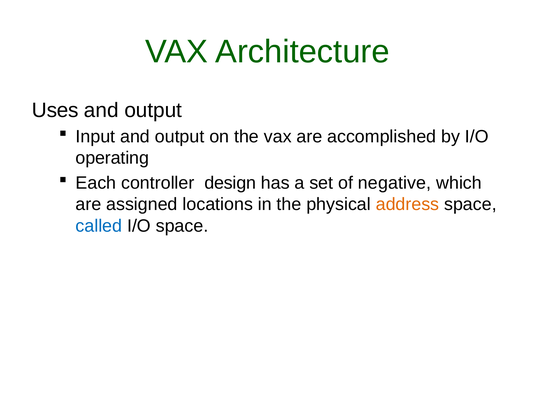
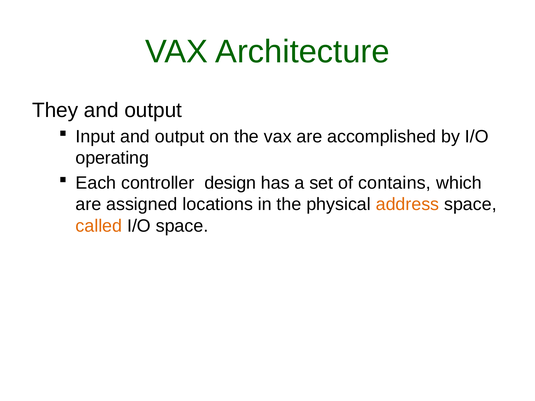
Uses: Uses -> They (55, 110)
negative: negative -> contains (395, 183)
called colour: blue -> orange (99, 226)
